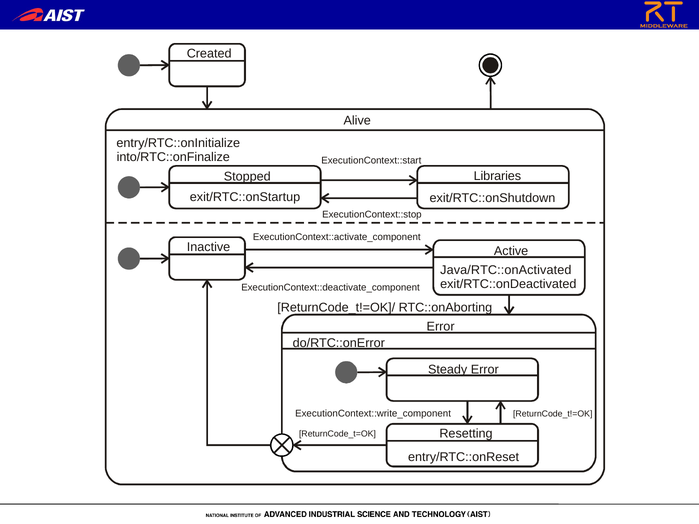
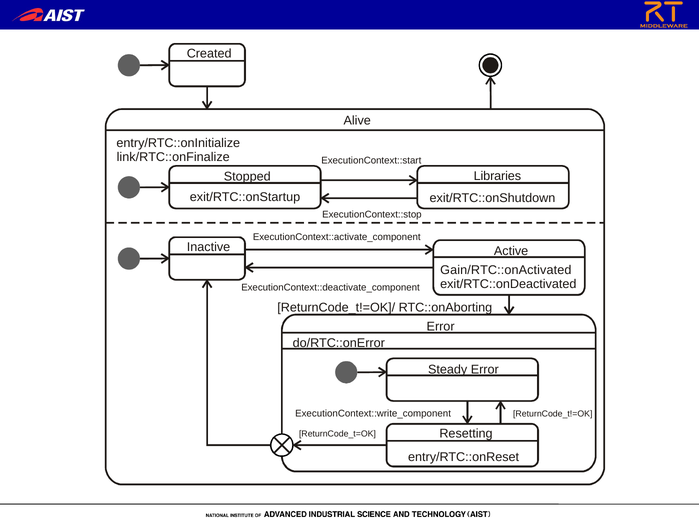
into/RTC::onFinalize: into/RTC::onFinalize -> link/RTC::onFinalize (173, 157)
Java/RTC::onActivated: Java/RTC::onActivated -> Gain/RTC::onActivated (506, 270)
